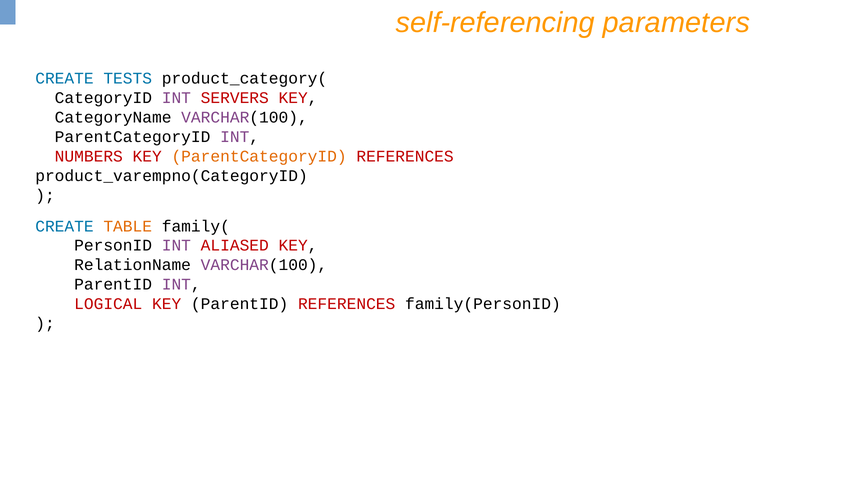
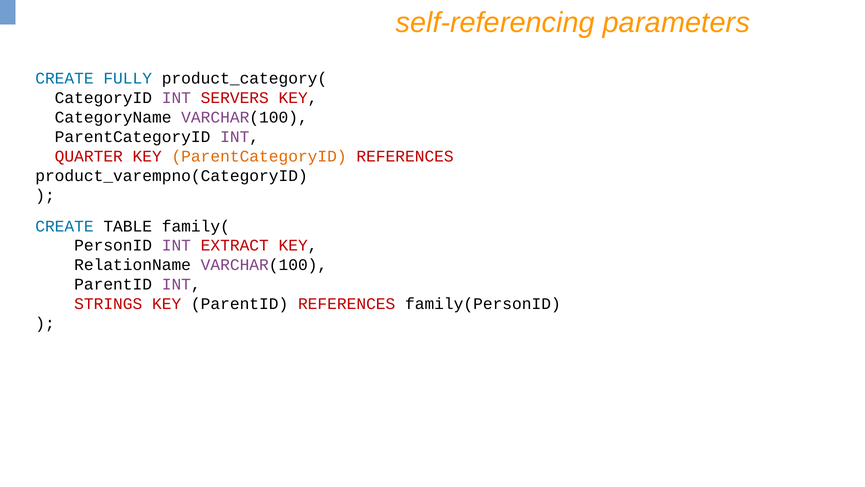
TESTS: TESTS -> FULLY (128, 78)
NUMBERS: NUMBERS -> QUARTER (89, 156)
TABLE colour: orange -> black (128, 226)
ALIASED: ALIASED -> EXTRACT (235, 245)
LOGICAL: LOGICAL -> STRINGS (108, 304)
